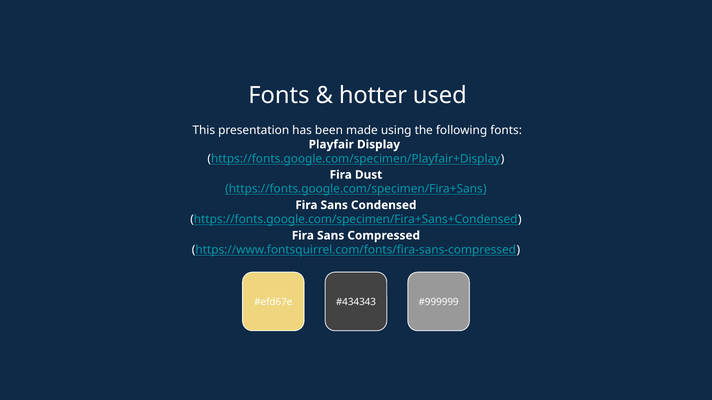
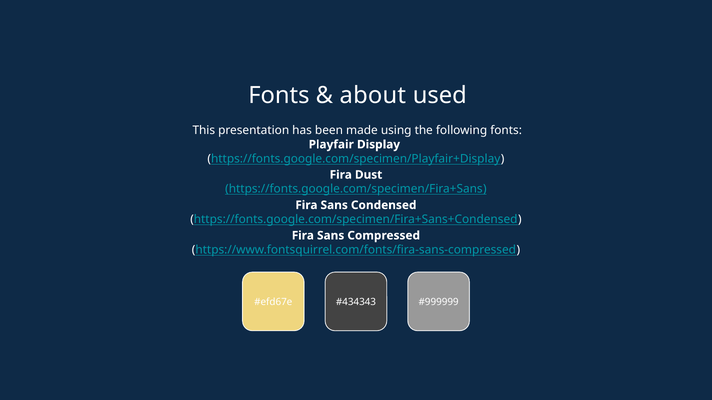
hotter: hotter -> about (373, 96)
